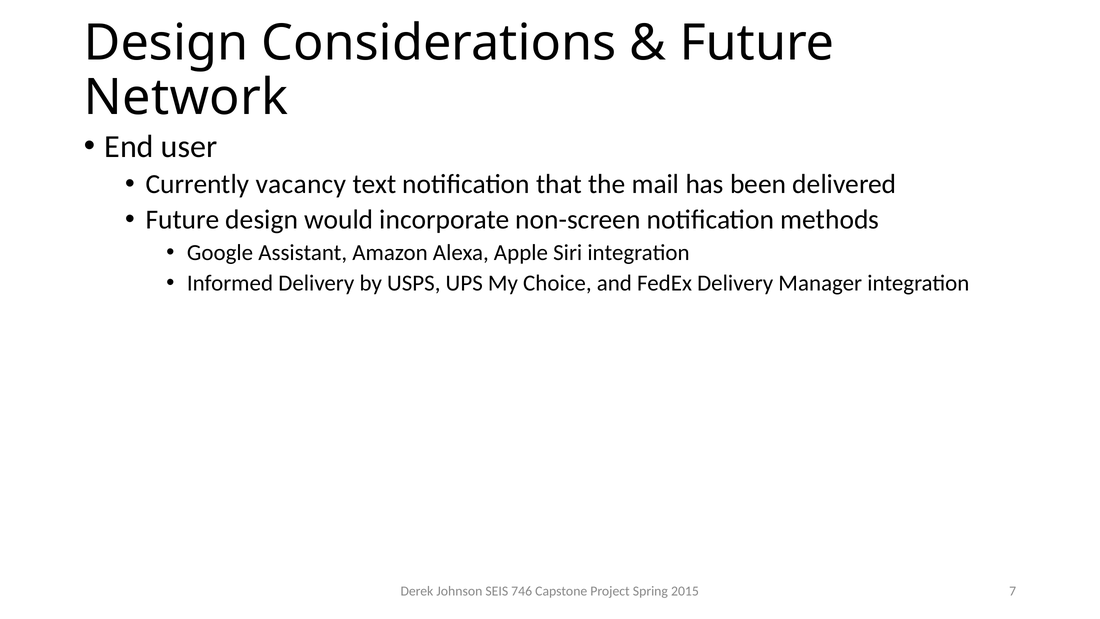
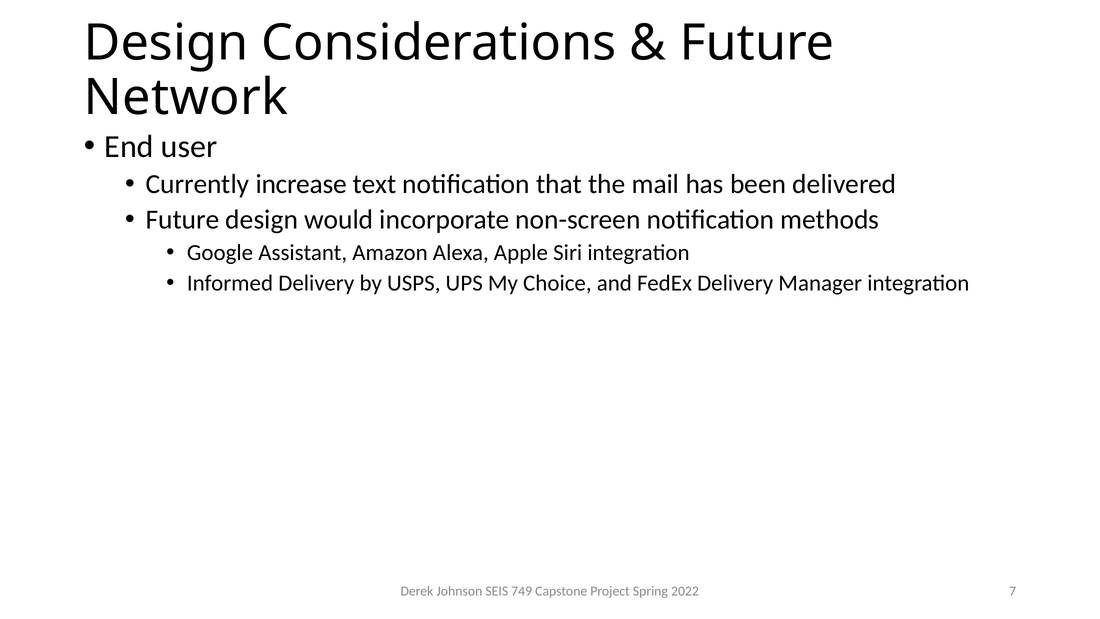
vacancy: vacancy -> increase (301, 184)
746: 746 -> 749 (522, 591)
2015: 2015 -> 2022 (685, 591)
